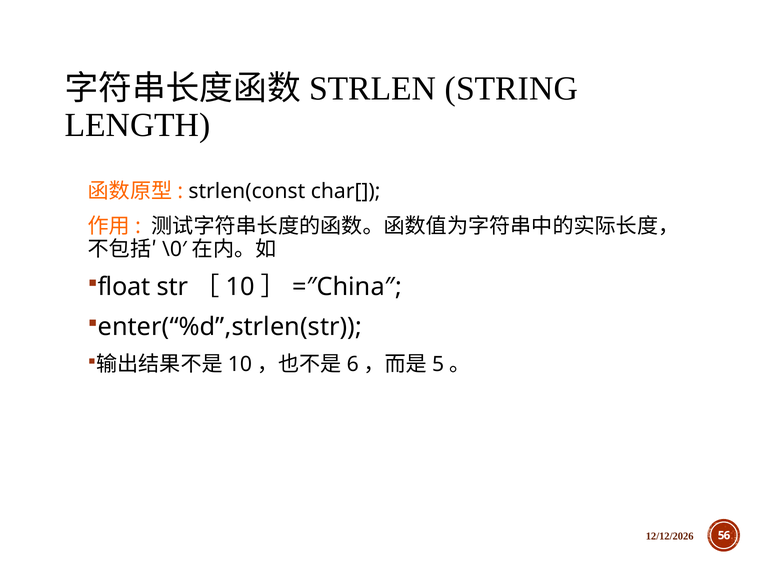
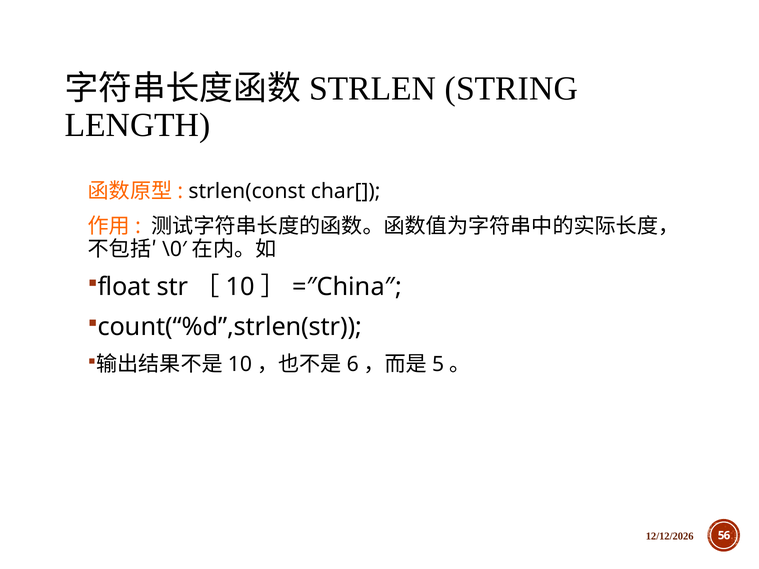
enter(“%d”,strlen(str: enter(“%d”,strlen(str -> count(“%d”,strlen(str (230, 327)
